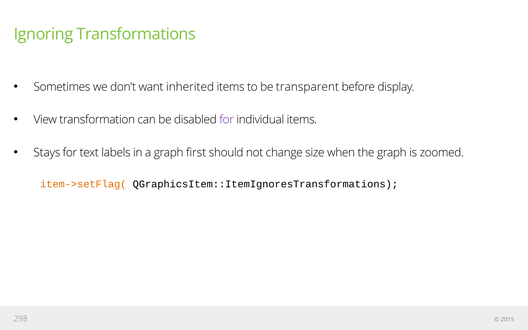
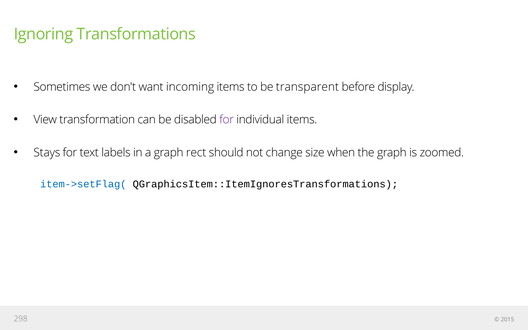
inherited: inherited -> incoming (190, 87)
first: first -> rect (196, 153)
item->setFlag( colour: orange -> blue (83, 184)
